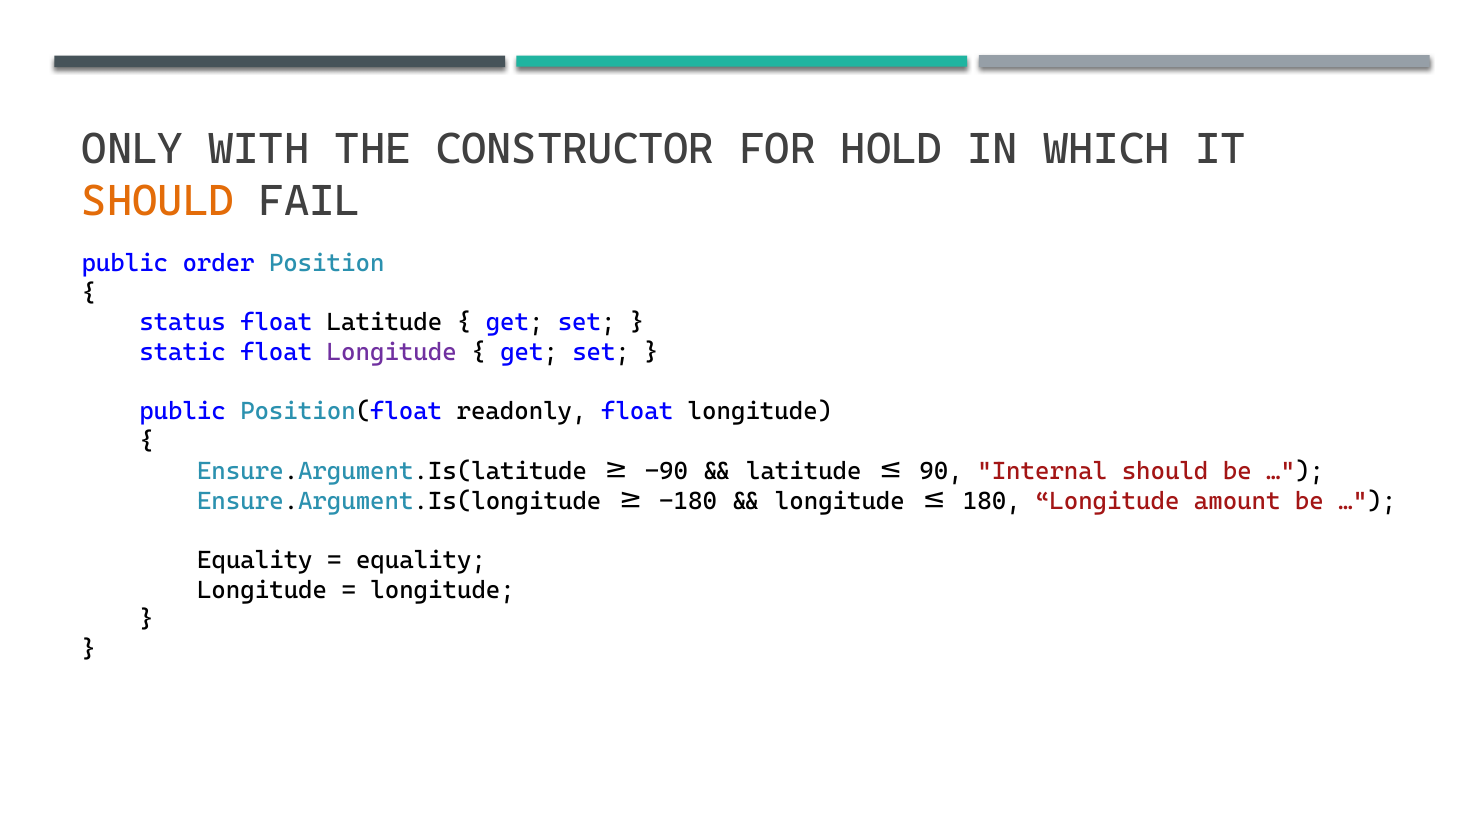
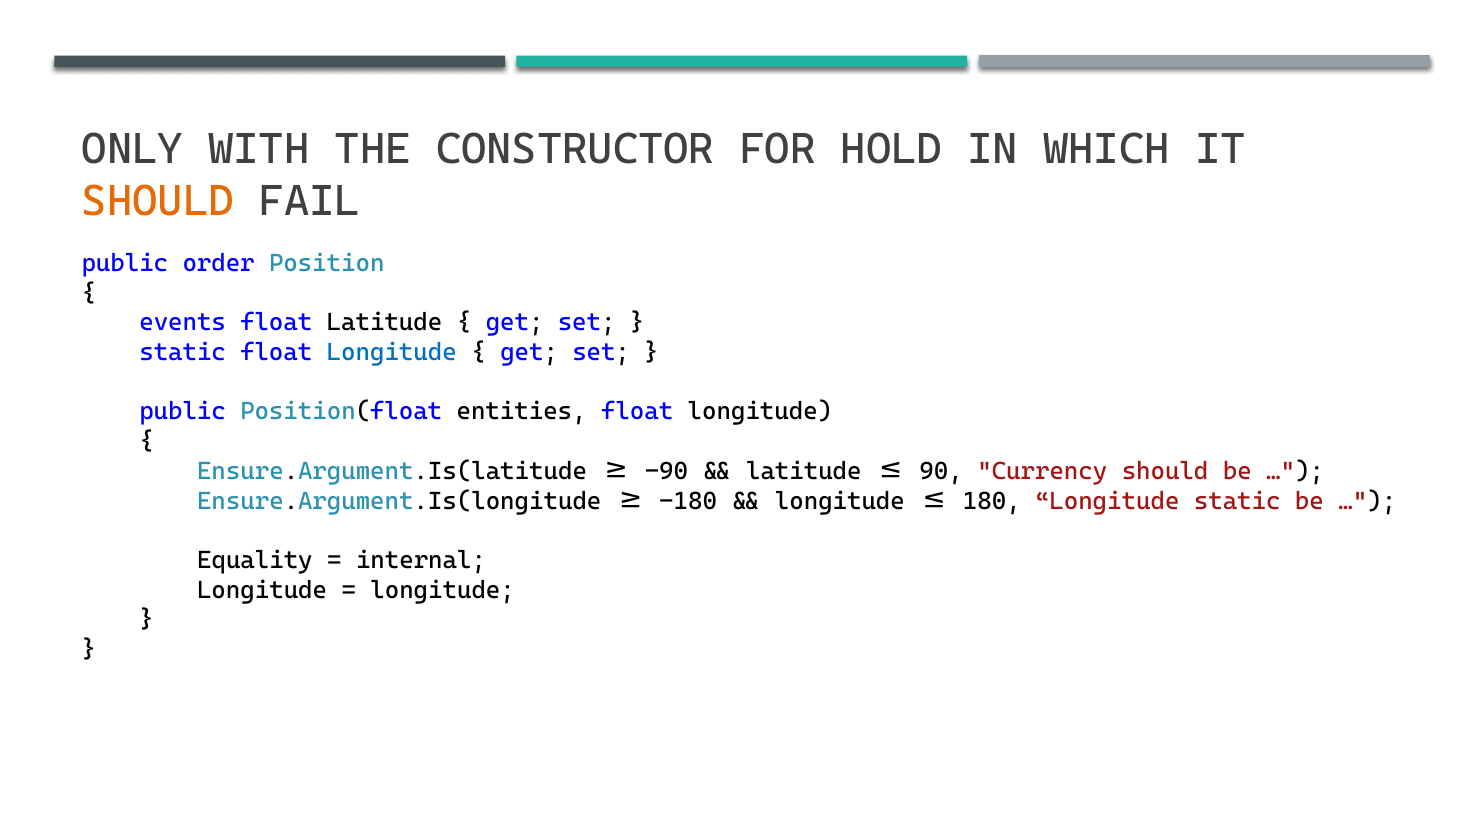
status: status -> events (183, 323)
Longitude colour: purple -> blue (392, 352)
readonly: readonly -> entities (522, 412)
Internal: Internal -> Currency (1042, 471)
Longitude amount: amount -> static (1237, 501)
equality: equality -> internal (421, 560)
